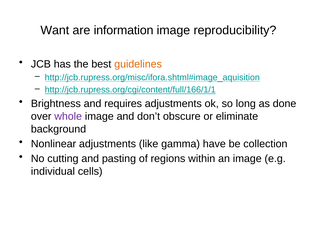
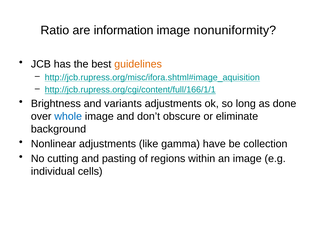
Want: Want -> Ratio (55, 30)
reproducibility: reproducibility -> nonuniformity (235, 30)
requires: requires -> variants (123, 104)
whole colour: purple -> blue (68, 116)
